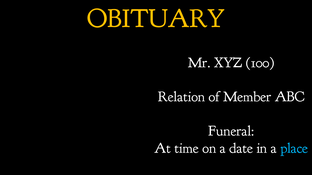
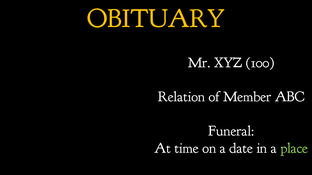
place colour: light blue -> light green (294, 149)
